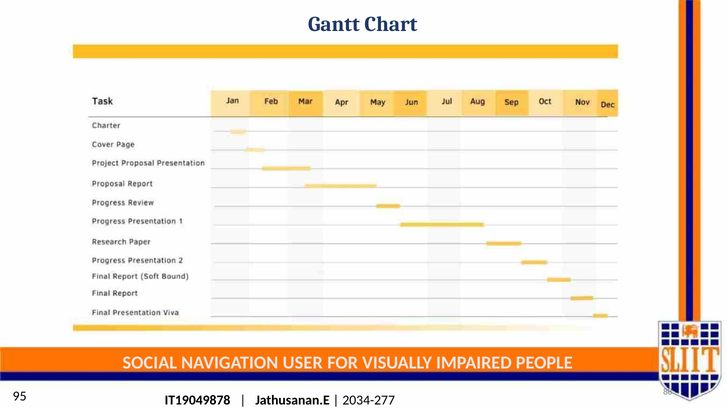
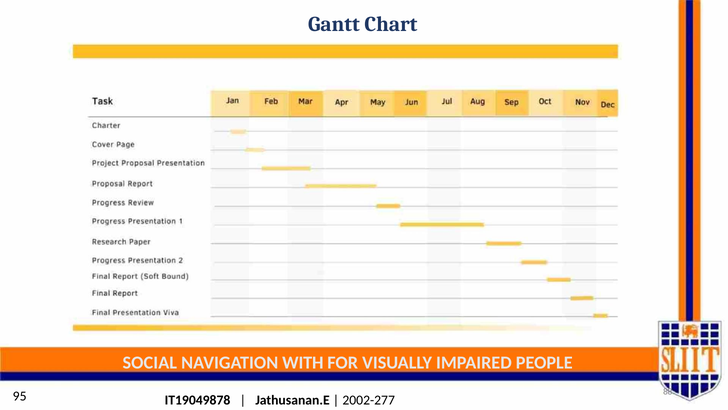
USER: USER -> WITH (303, 362)
2034-277: 2034-277 -> 2002-277 (369, 400)
